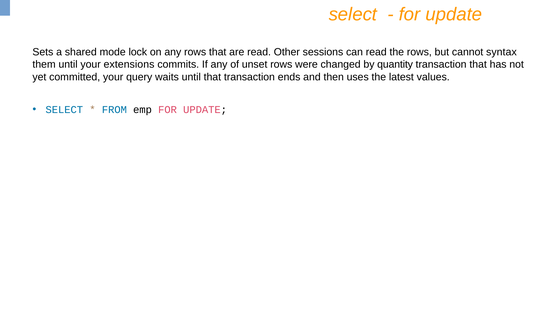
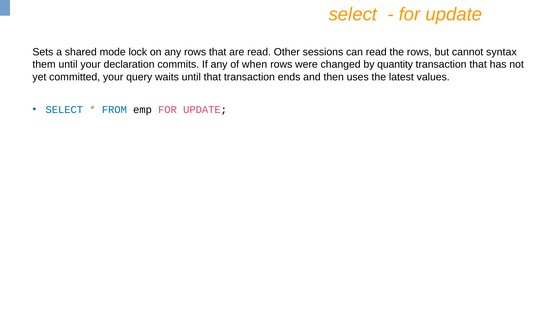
extensions: extensions -> declaration (129, 64)
unset: unset -> when (255, 64)
